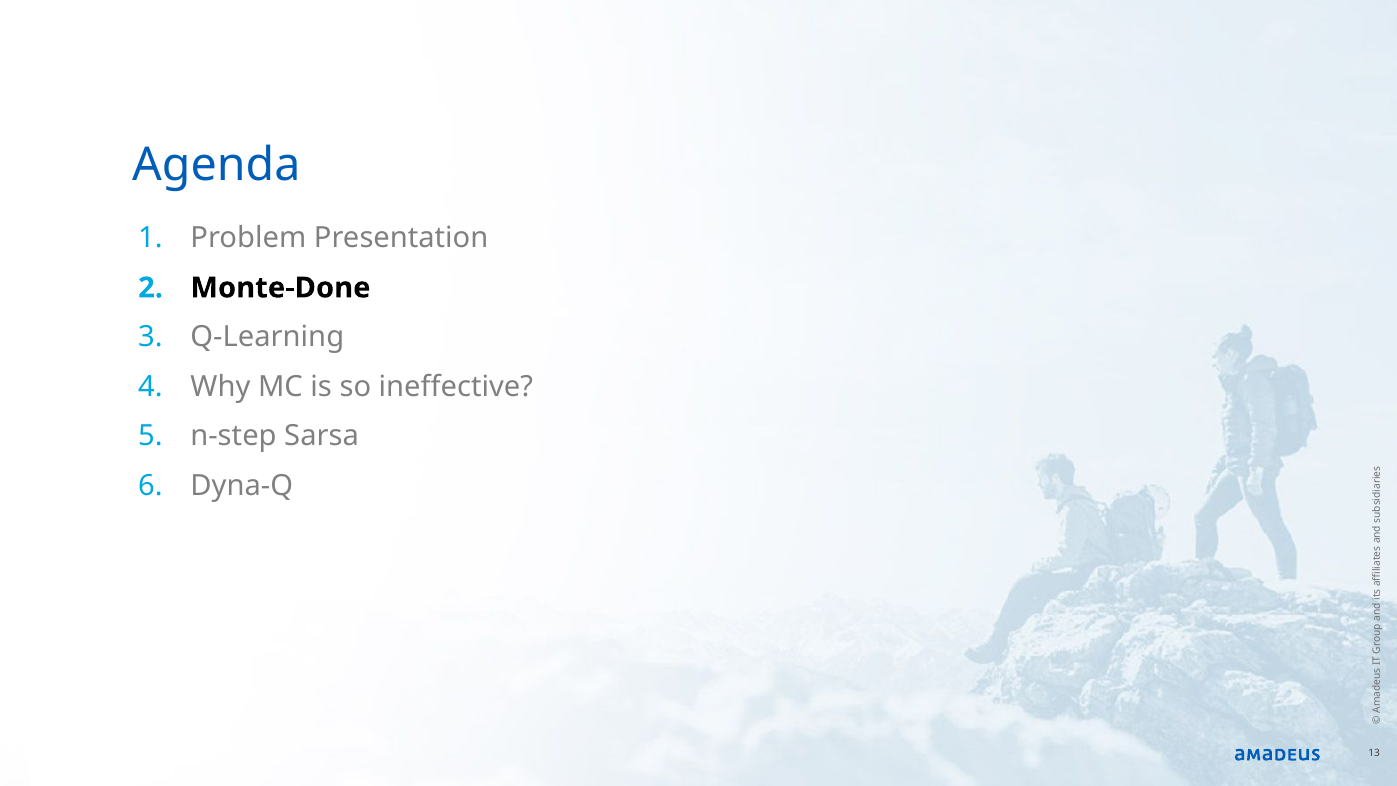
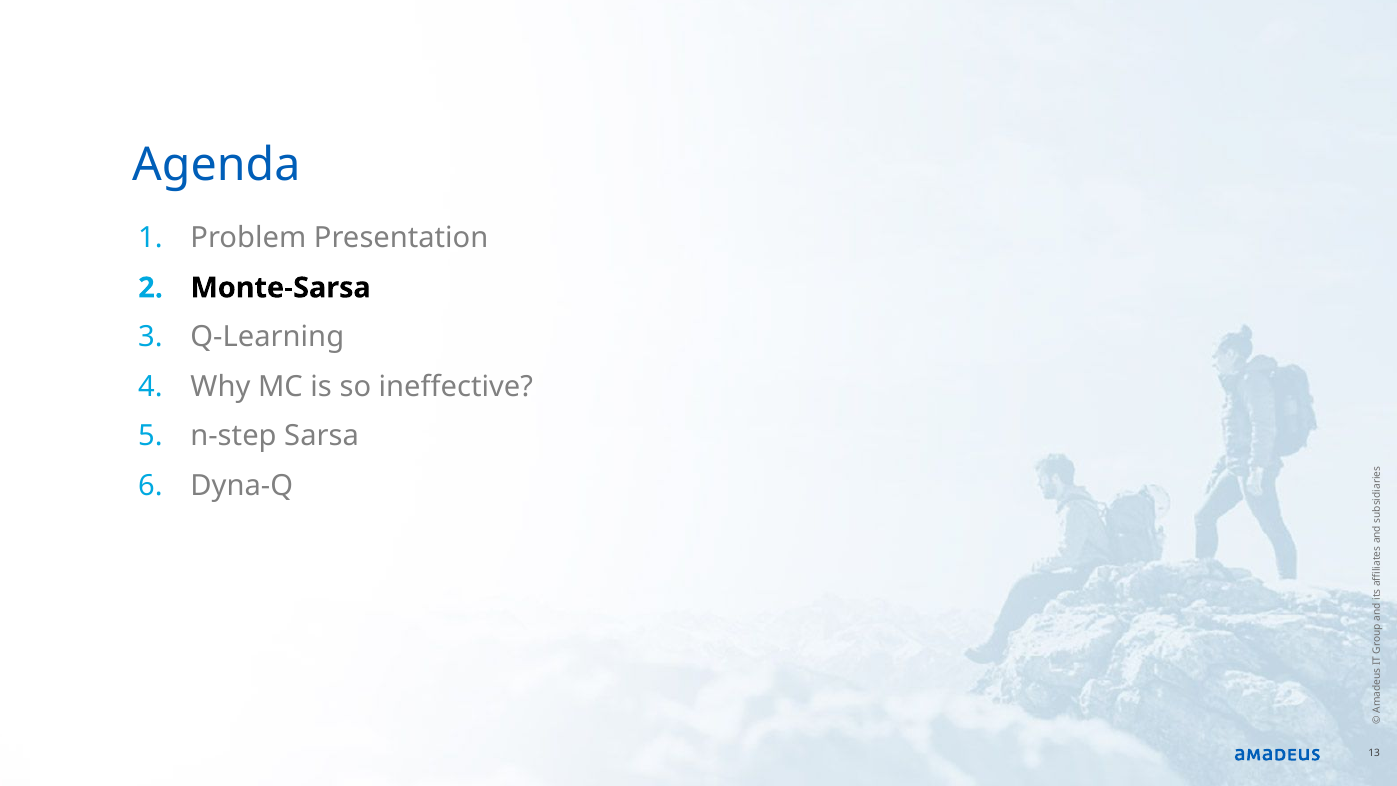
Monte-Done: Monte-Done -> Monte-Sarsa (281, 288)
